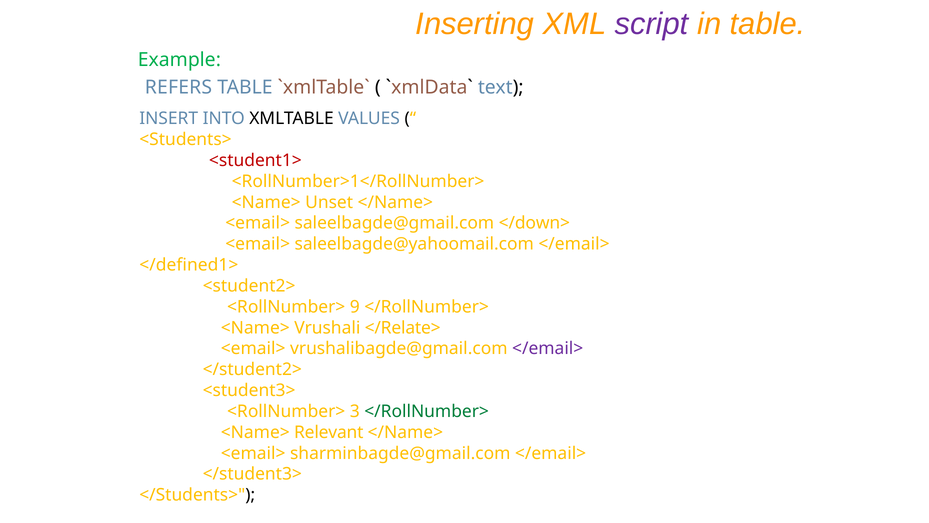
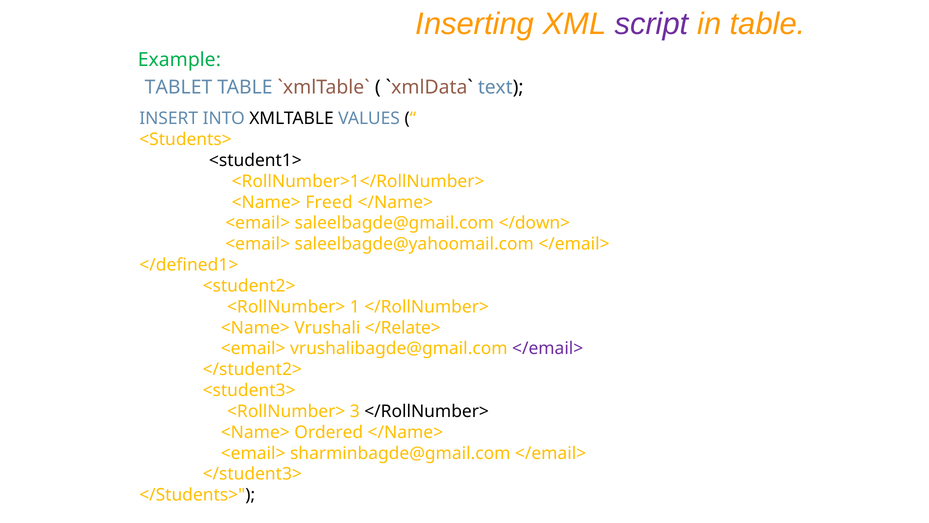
REFERS: REFERS -> TABLET (179, 87)
<student1> colour: red -> black (255, 160)
Unset: Unset -> Freed (329, 202)
9: 9 -> 1 (355, 307)
</RollNumber> colour: green -> black (427, 411)
Relevant: Relevant -> Ordered (329, 432)
